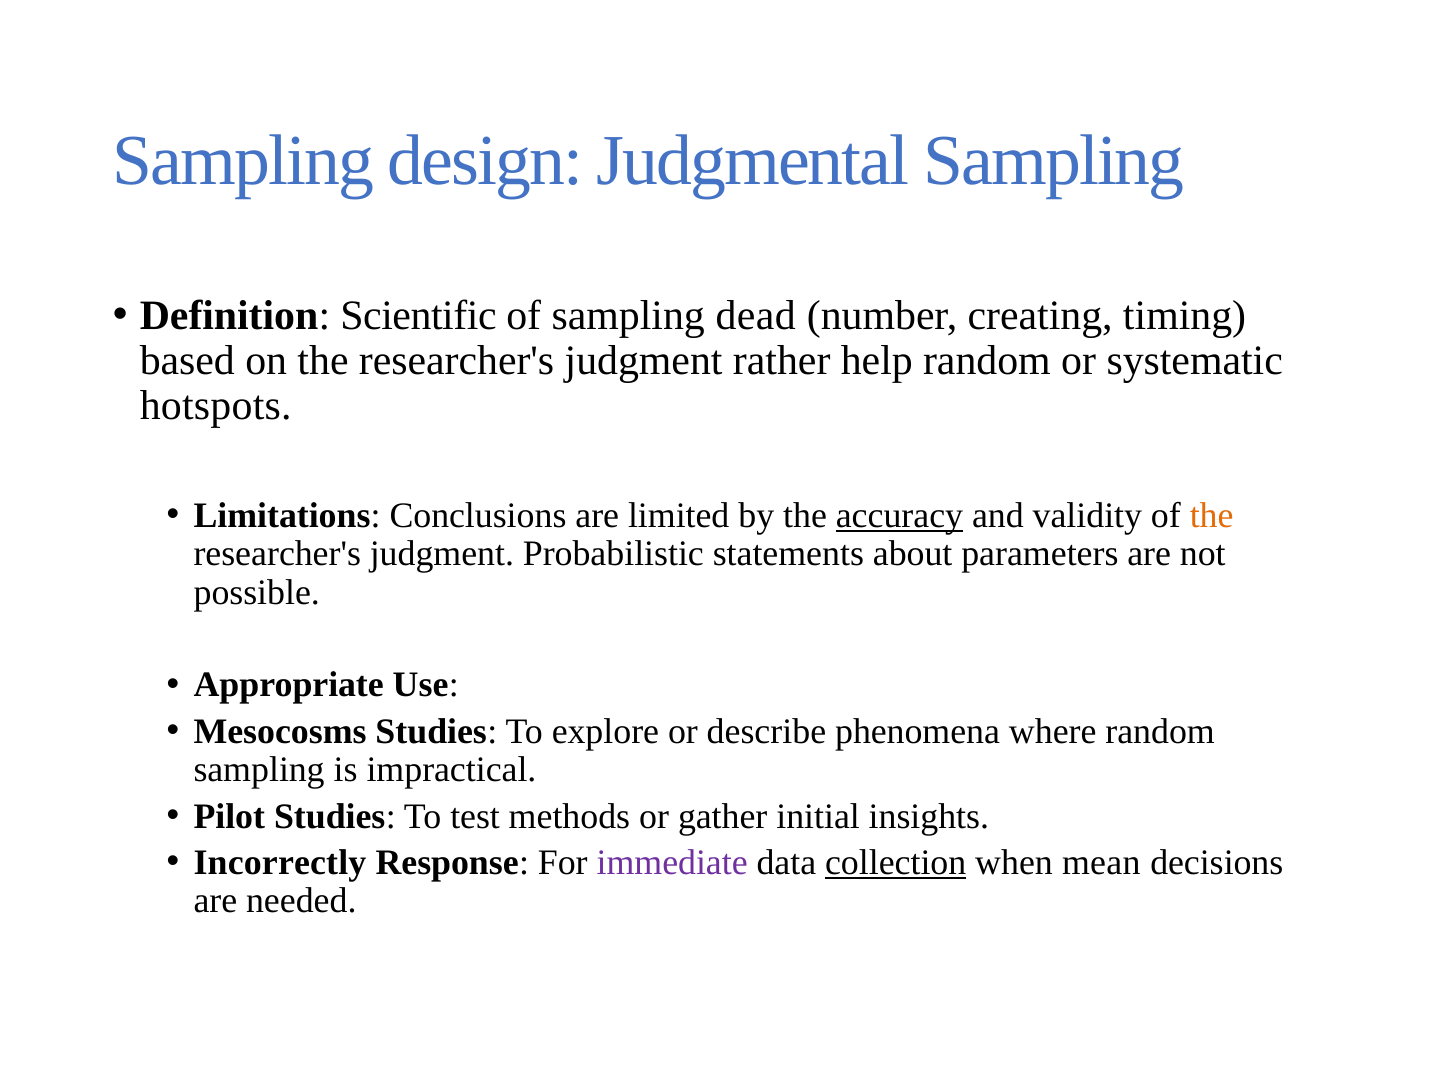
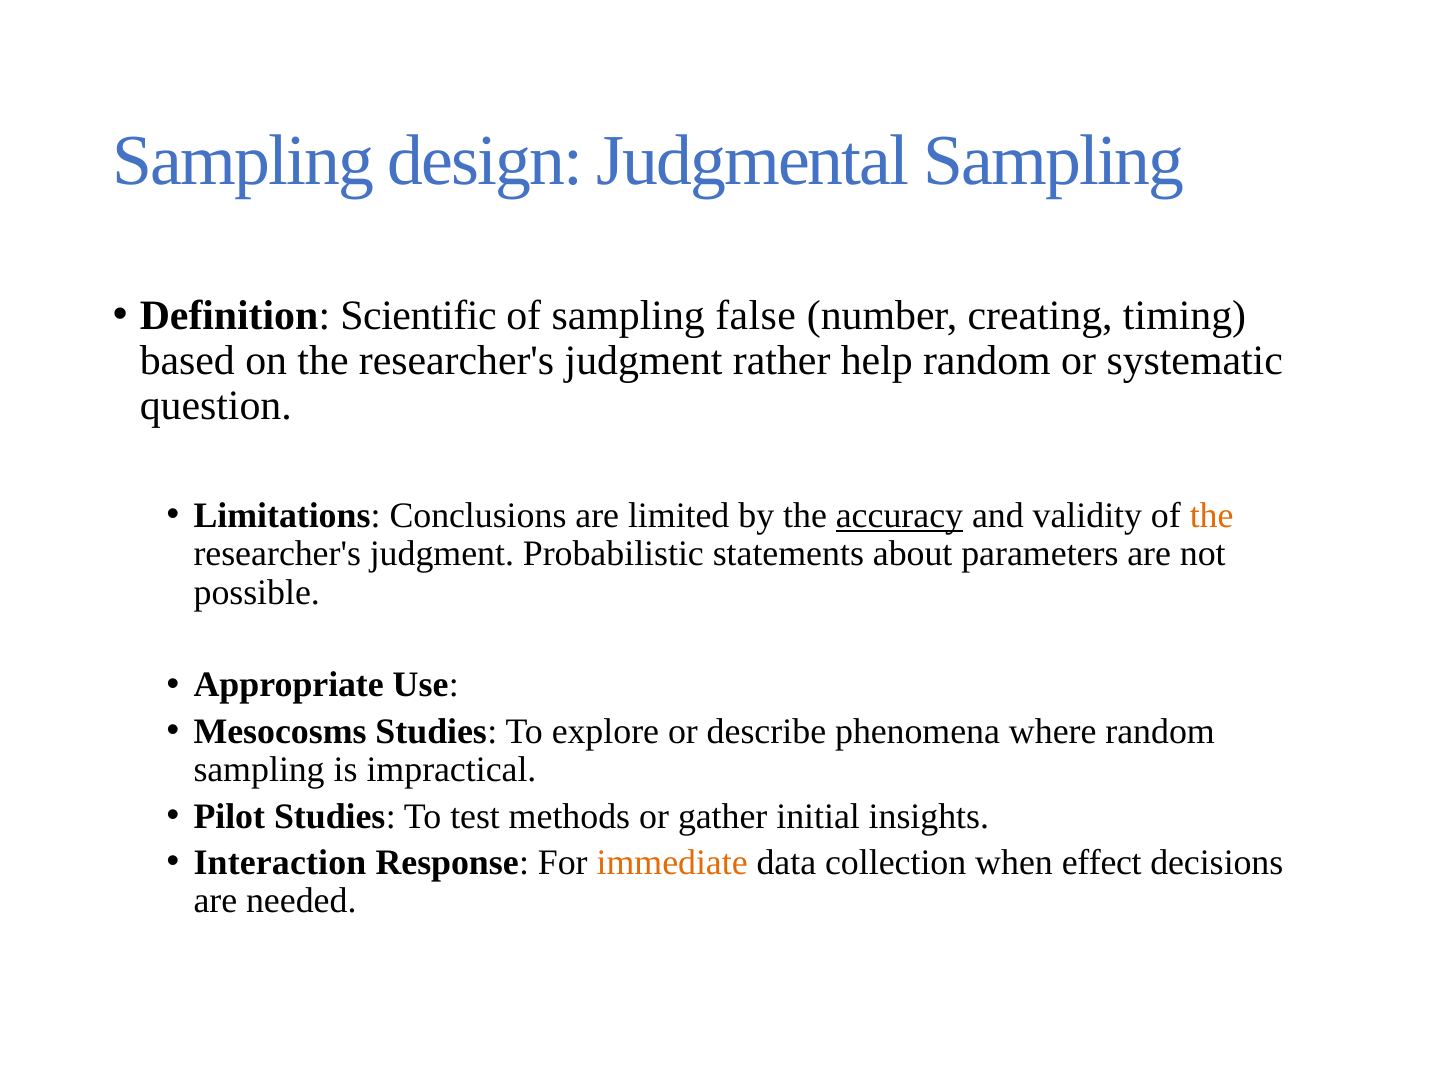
dead: dead -> false (756, 316)
hotspots: hotspots -> question (216, 406)
Incorrectly: Incorrectly -> Interaction (280, 863)
immediate colour: purple -> orange (672, 863)
collection underline: present -> none (896, 863)
mean: mean -> effect (1102, 863)
